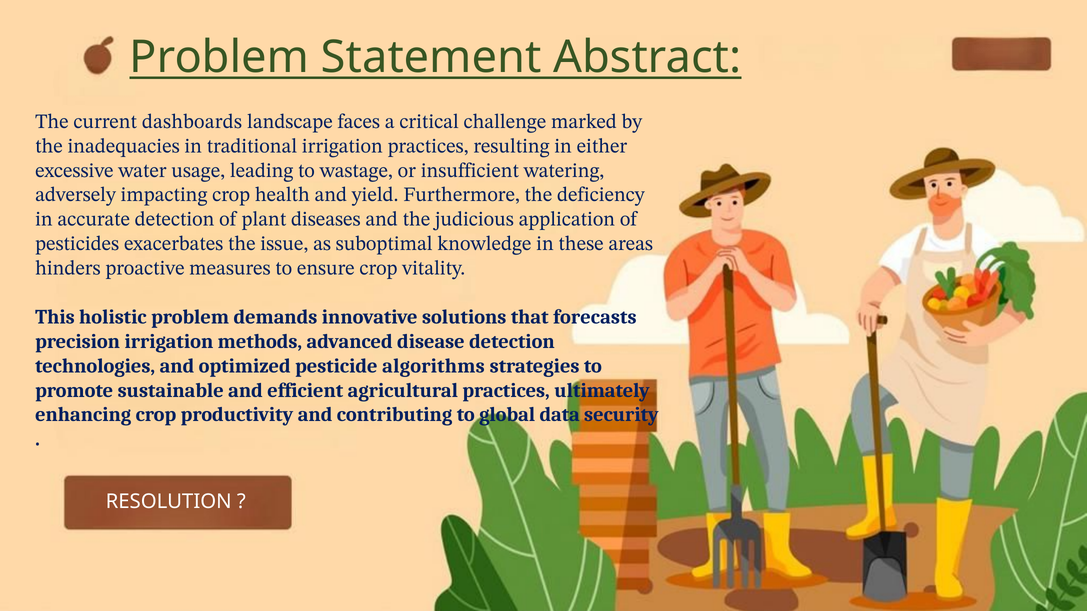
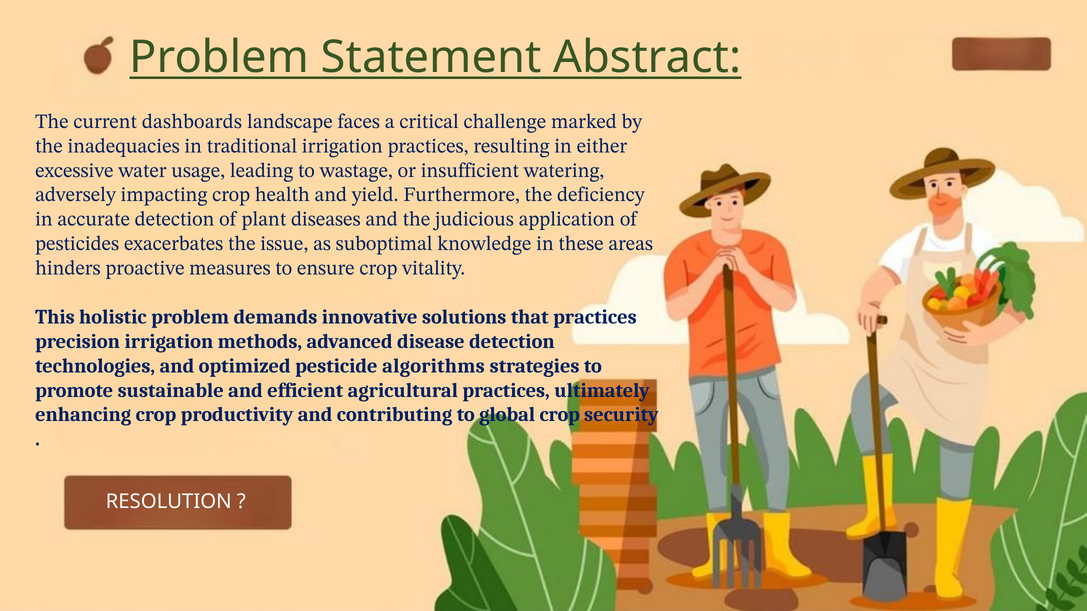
that forecasts: forecasts -> practices (595, 317)
global data: data -> crop (560, 415)
